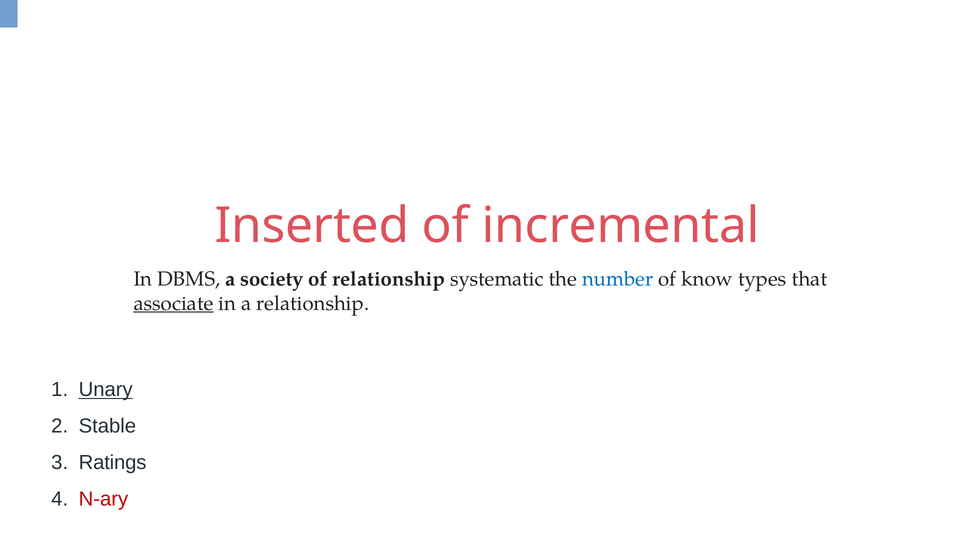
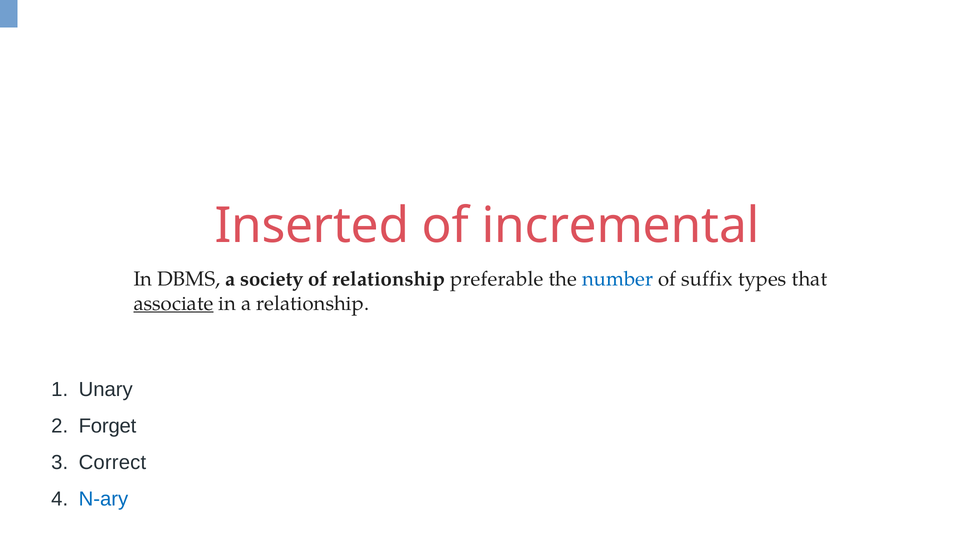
systematic: systematic -> preferable (497, 279)
know: know -> suffix (707, 279)
Unary underline: present -> none (106, 390)
Stable: Stable -> Forget (107, 426)
Ratings: Ratings -> Correct (112, 463)
N-ary colour: red -> blue (103, 499)
